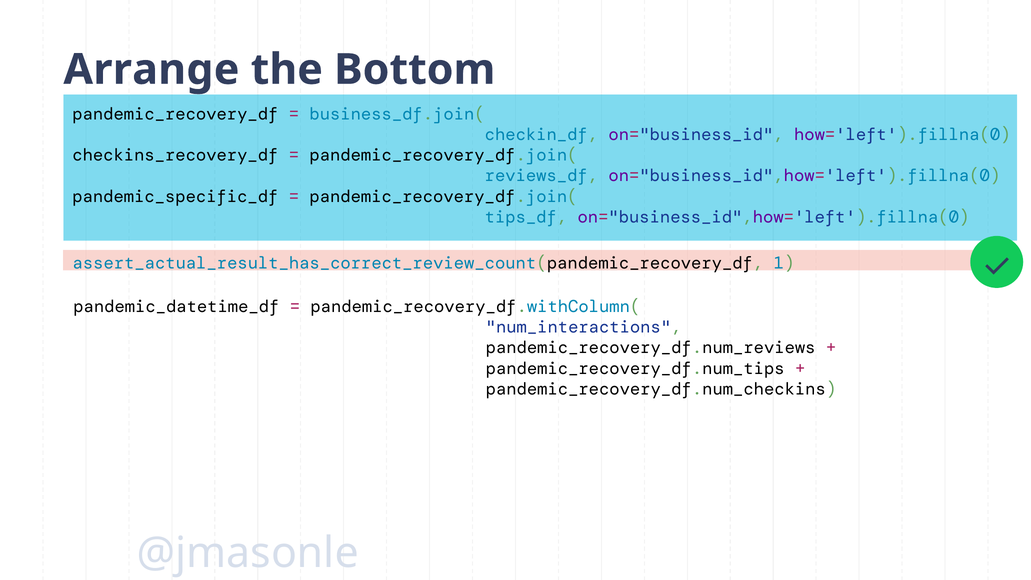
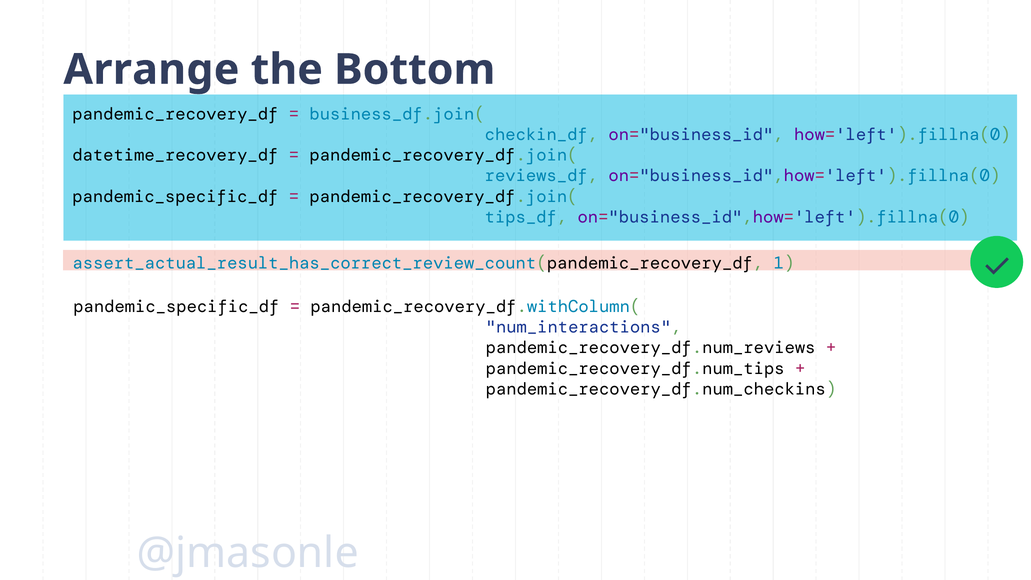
checkins_recovery_df: checkins_recovery_df -> datetime_recovery_df (175, 155)
pandemic_datetime_df: pandemic_datetime_df -> pandemic_specific_df (176, 307)
